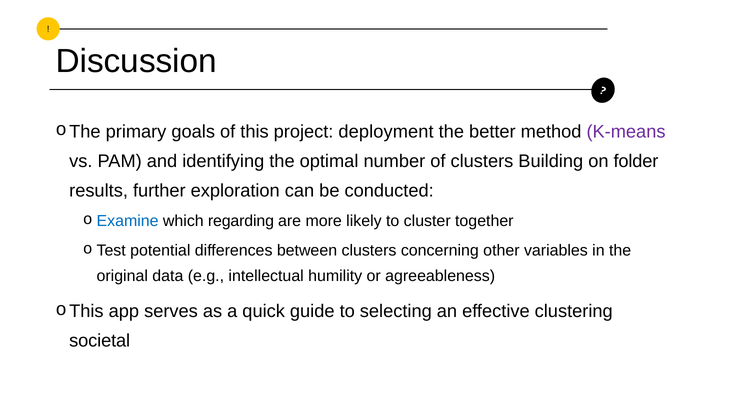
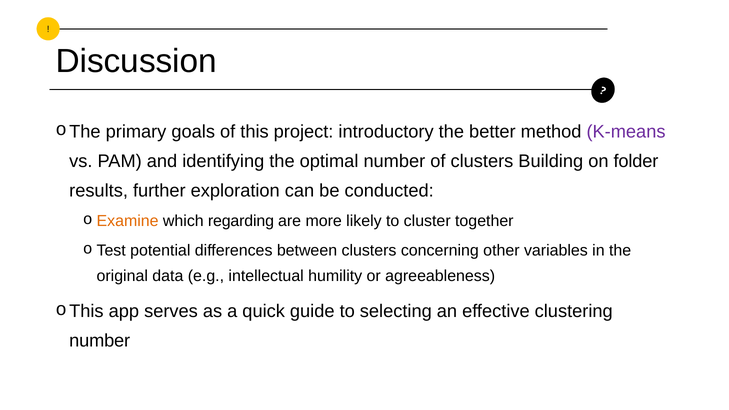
deployment: deployment -> introductory (386, 132)
Examine colour: blue -> orange (128, 221)
societal: societal -> number (100, 341)
